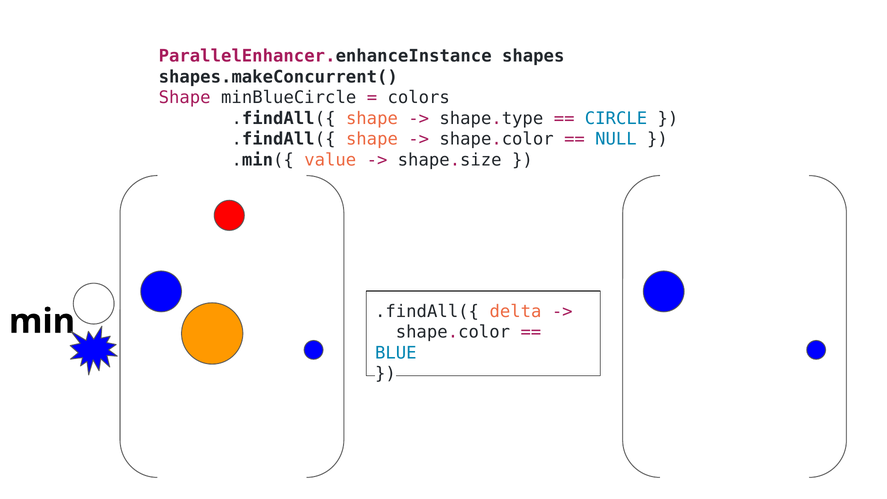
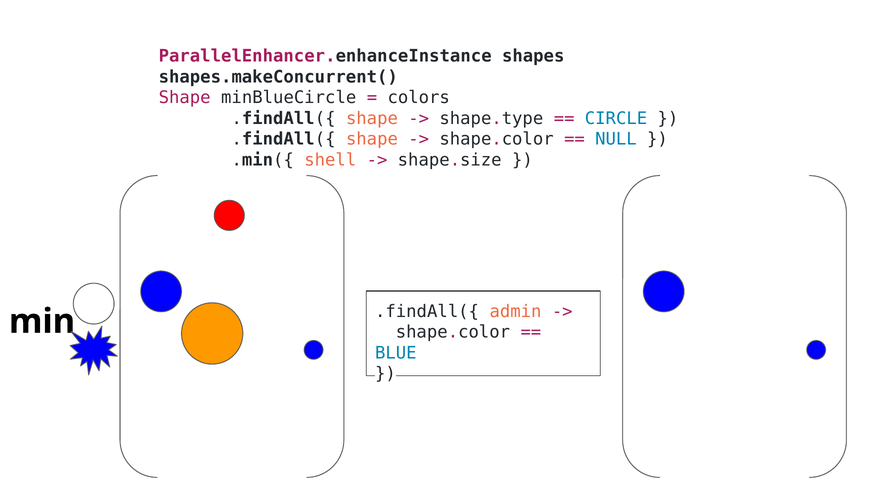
value: value -> shell (330, 160)
delta: delta -> admin (515, 312)
